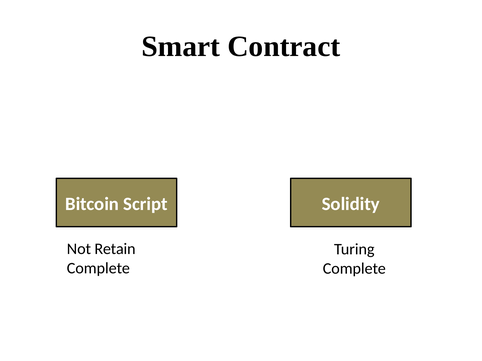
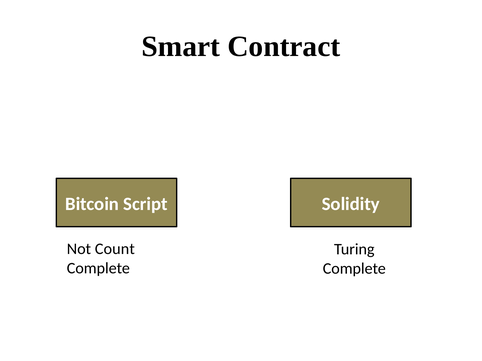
Retain: Retain -> Count (115, 249)
